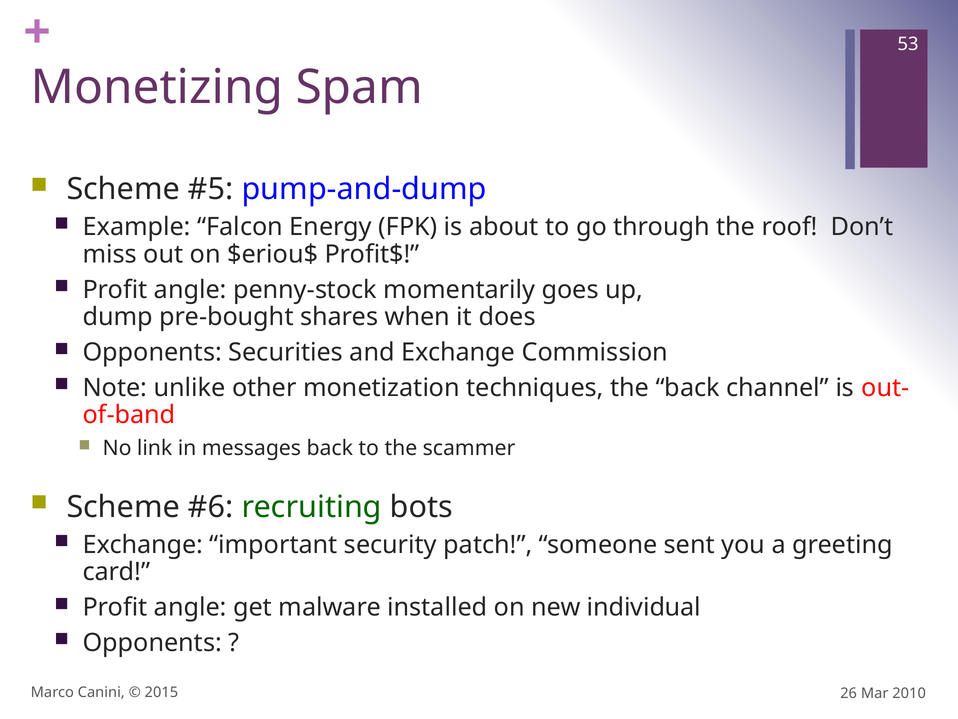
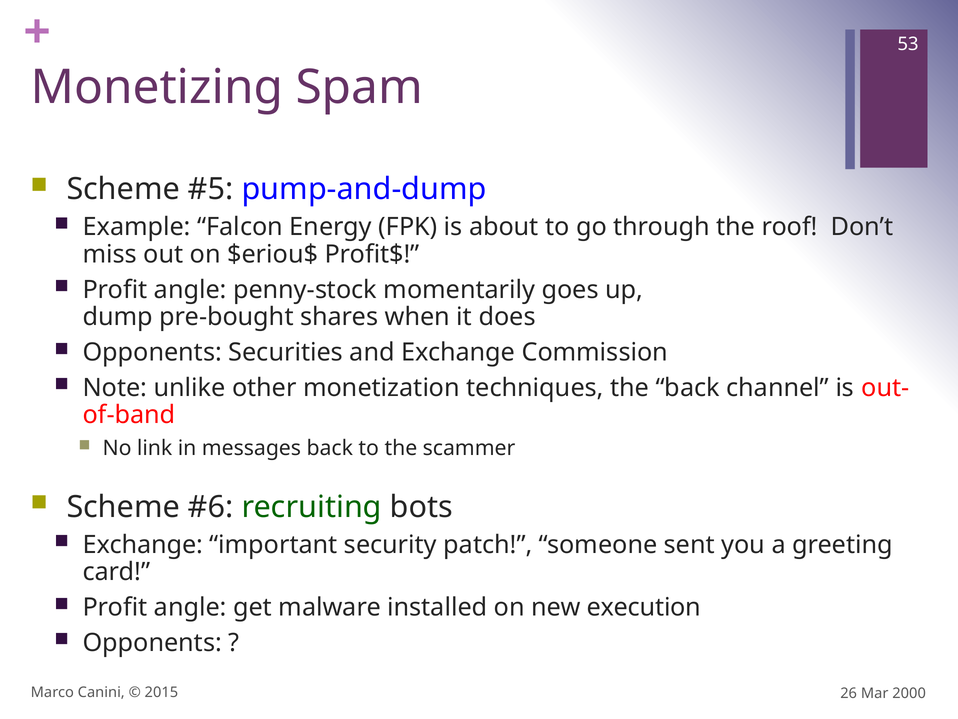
individual: individual -> execution (644, 607)
2010: 2010 -> 2000 (909, 693)
